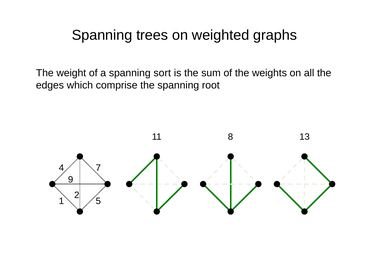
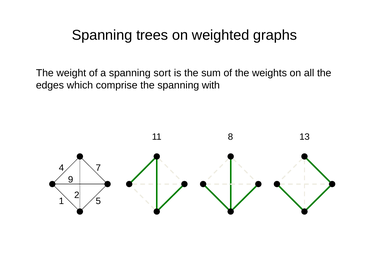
root: root -> with (211, 86)
